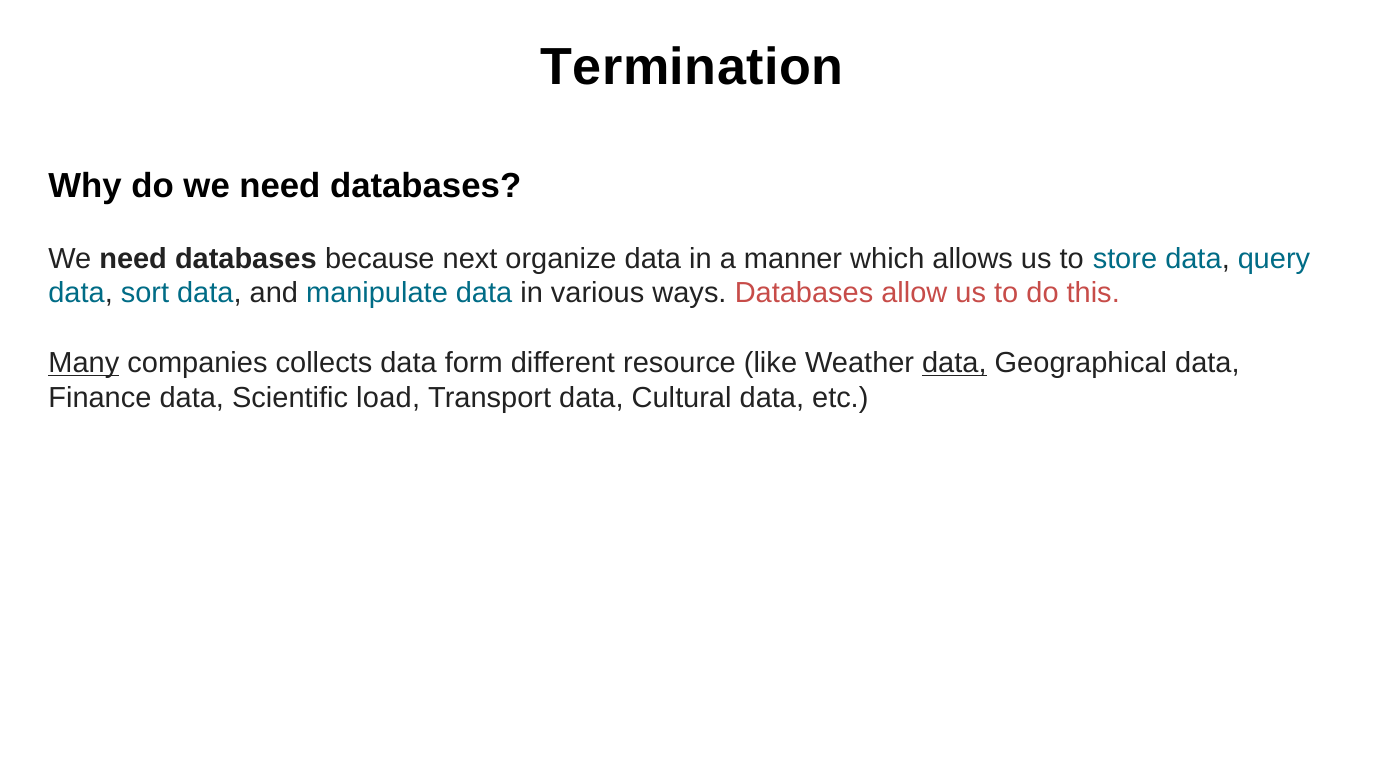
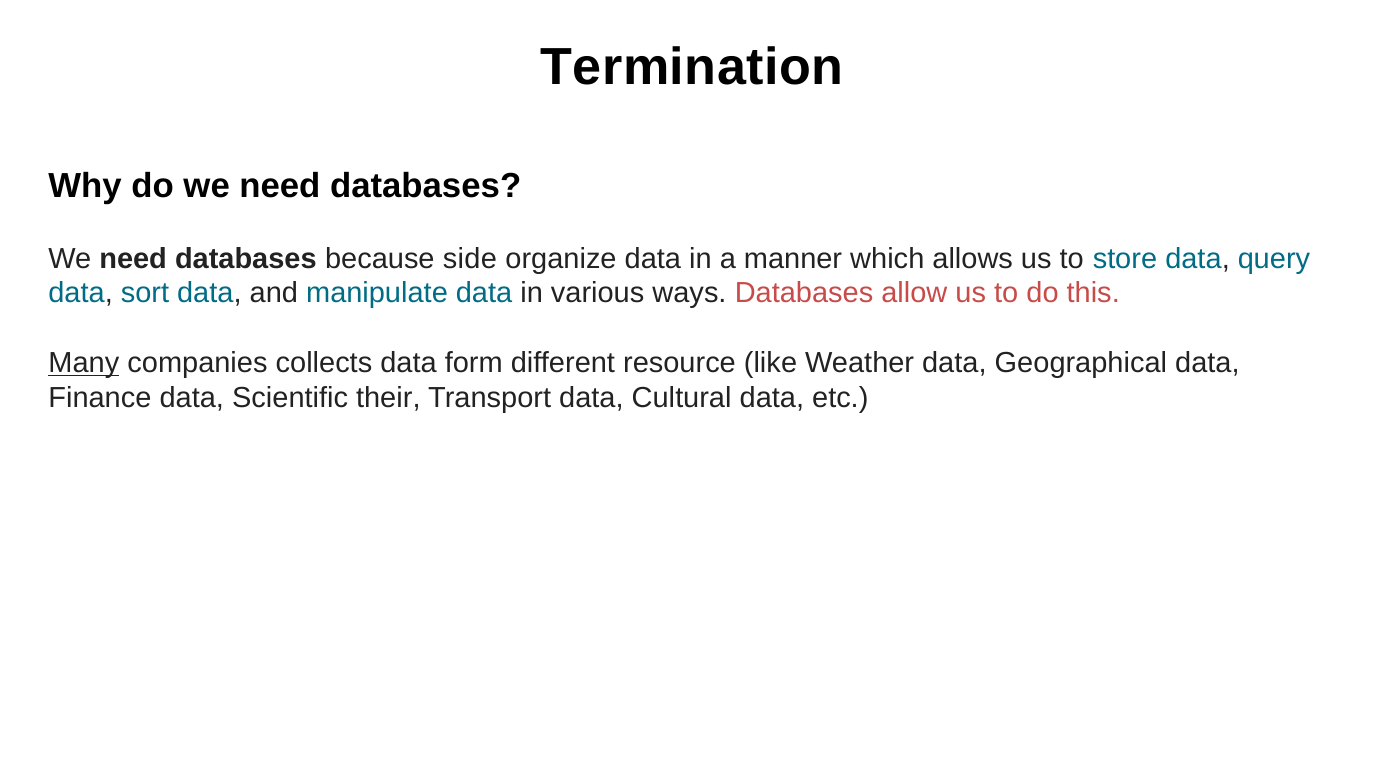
next: next -> side (470, 259)
data underline: present -> none (954, 363)
load: load -> their (388, 398)
